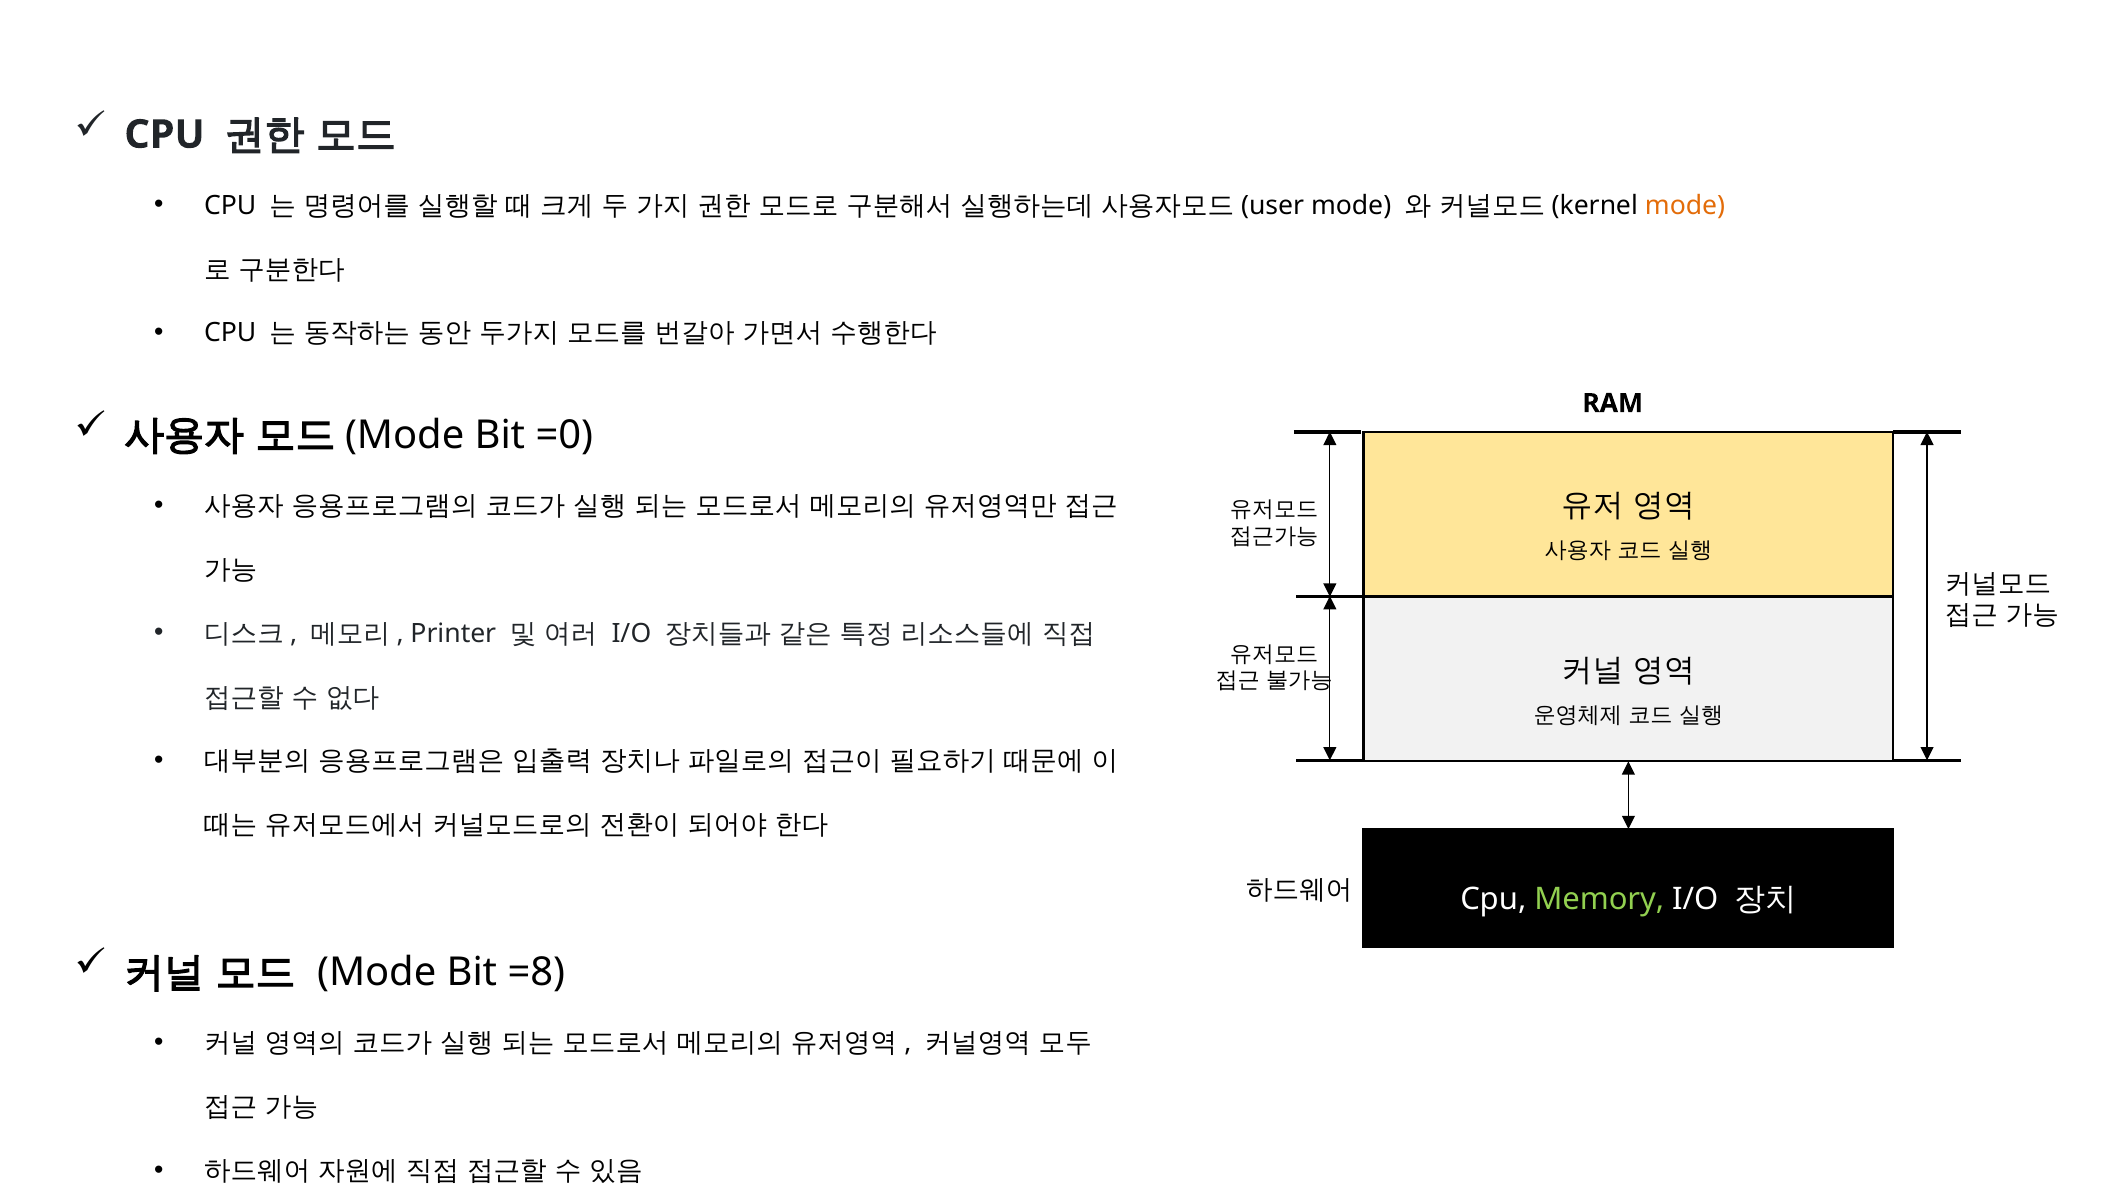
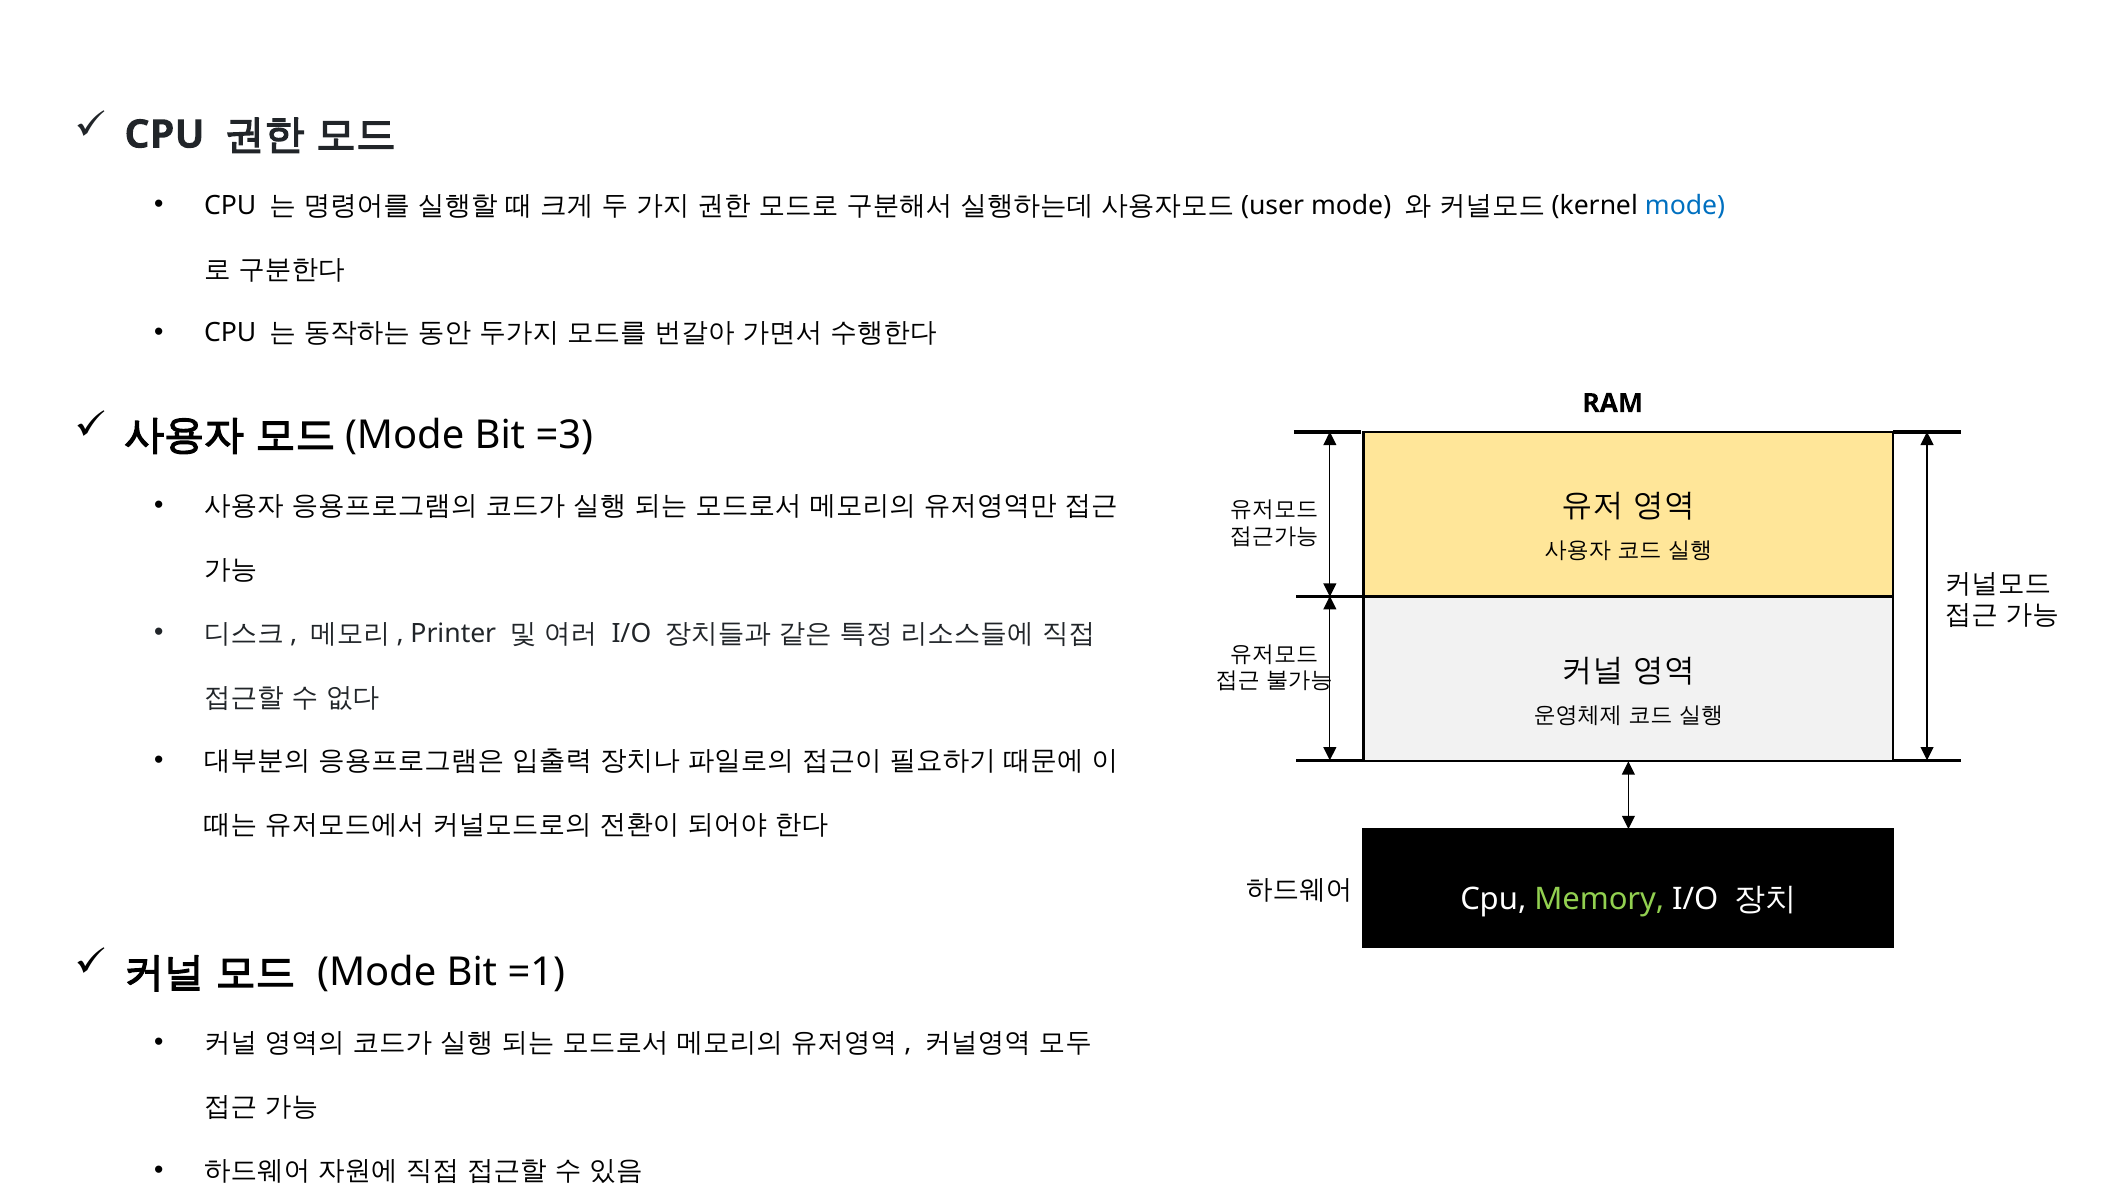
mode colour: orange -> blue (1685, 205)
=0: =0 -> =3 (564, 435)
=8: =8 -> =1 (536, 972)
